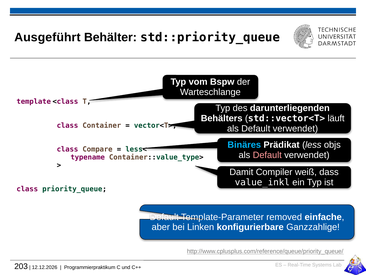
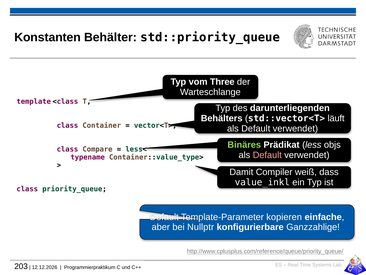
Ausgeführt: Ausgeführt -> Konstanten (48, 37)
Bspw: Bspw -> Three (222, 82)
Binäres colour: light blue -> light green (244, 145)
removed: removed -> kopieren (284, 217)
Linken: Linken -> Nullptr (201, 227)
